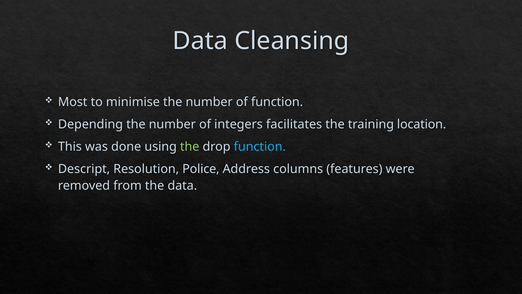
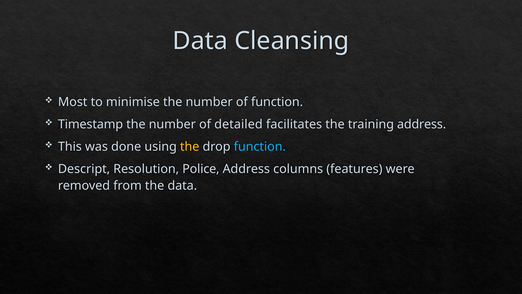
Depending: Depending -> Timestamp (91, 124)
integers: integers -> detailed (238, 124)
training location: location -> address (422, 124)
the colour: light green -> yellow (190, 147)
